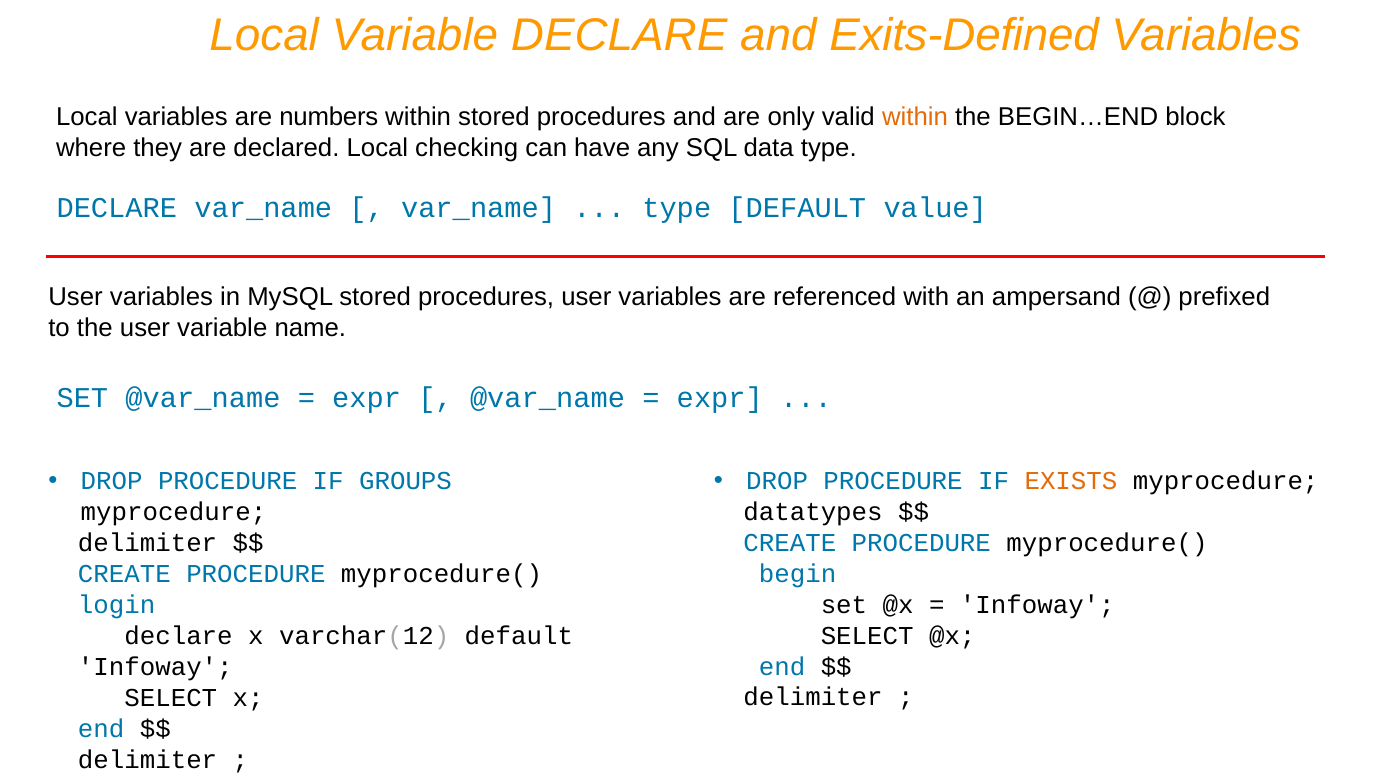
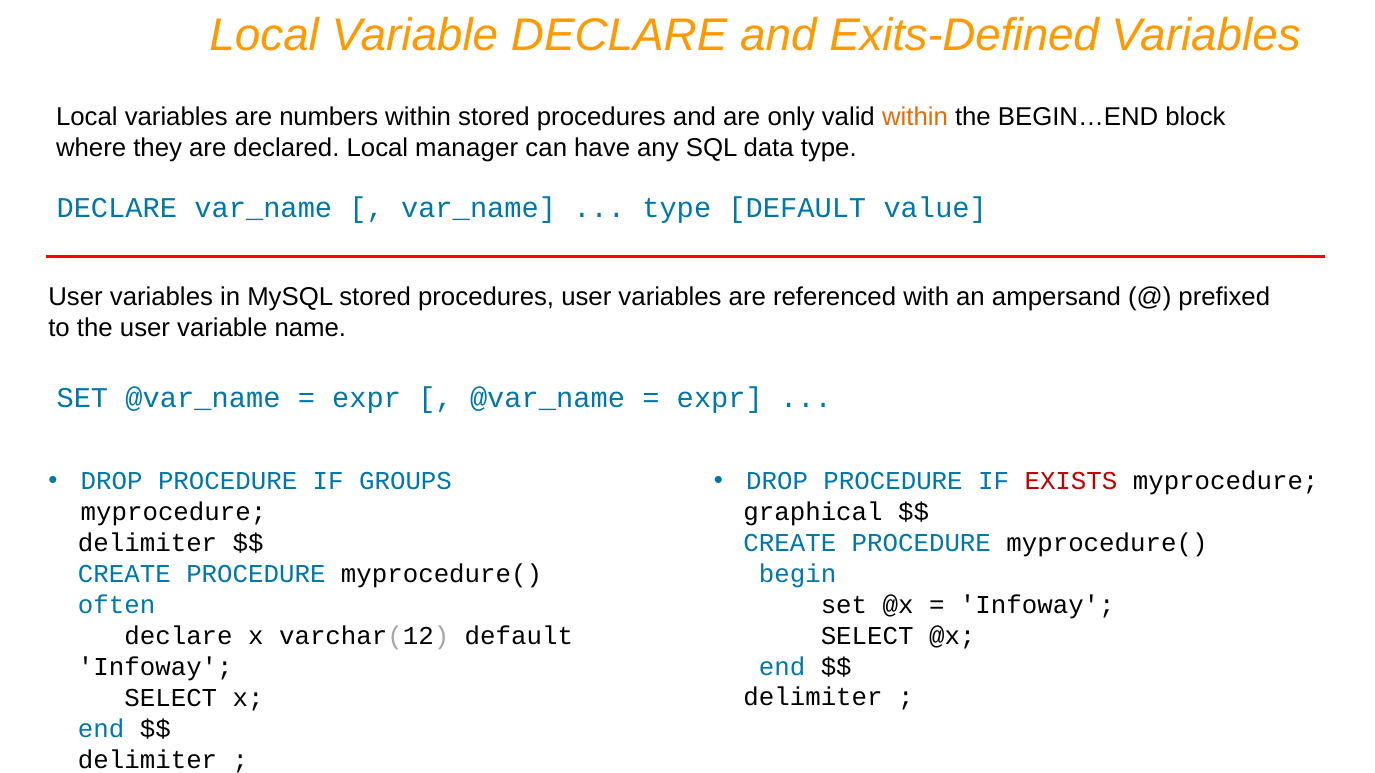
checking: checking -> manager (467, 148)
EXISTS colour: orange -> red (1071, 481)
datatypes: datatypes -> graphical (813, 512)
login: login -> often (117, 605)
